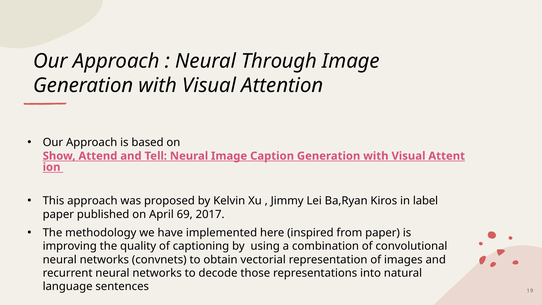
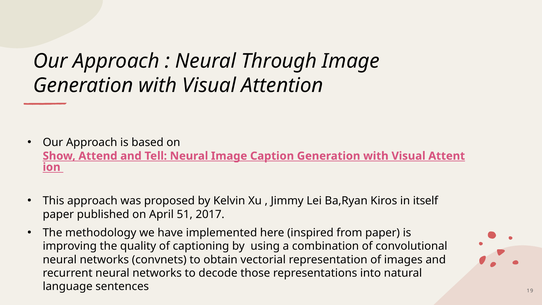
label: label -> itself (426, 201)
69: 69 -> 51 (185, 214)
